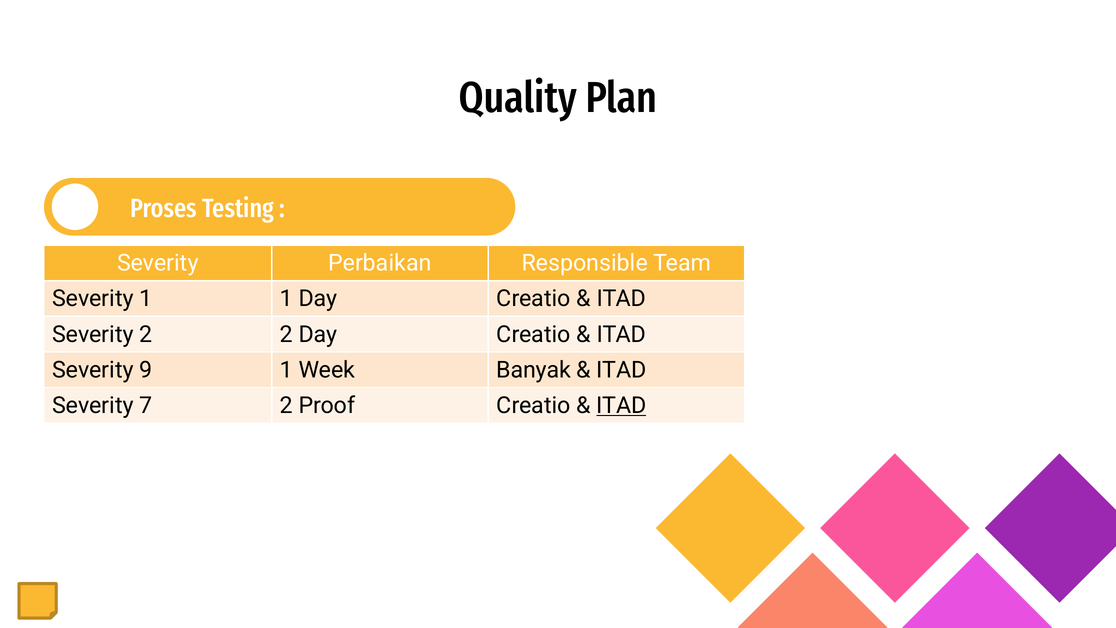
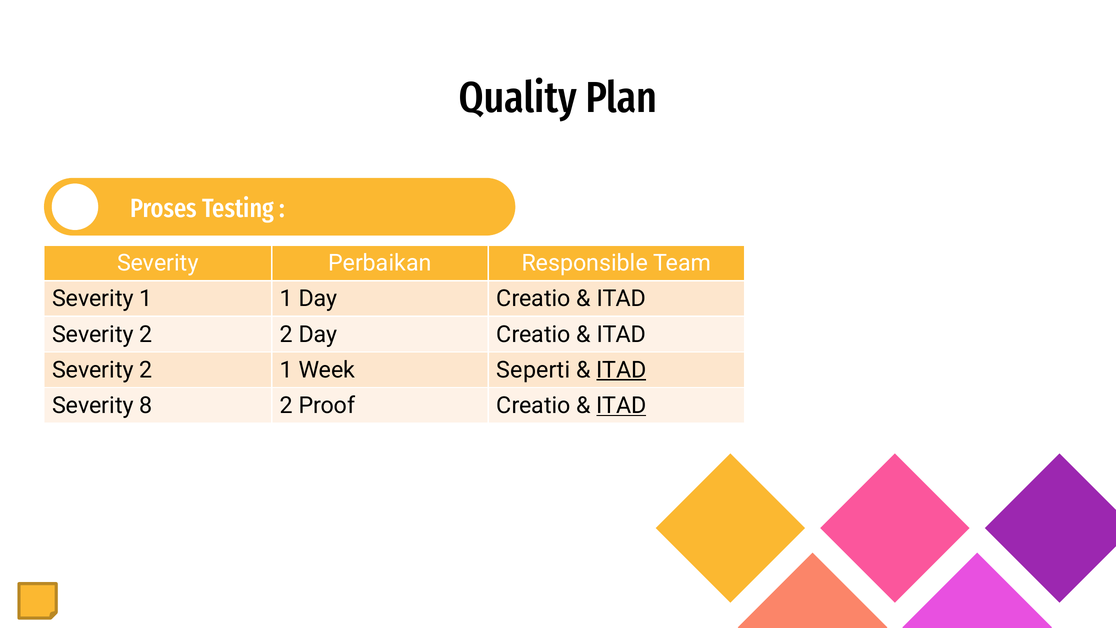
9: 9 -> 2 (146, 370)
Banyak: Banyak -> Seperti (533, 370)
ITAD underline: none -> present (621, 370)
7: 7 -> 8 (146, 405)
